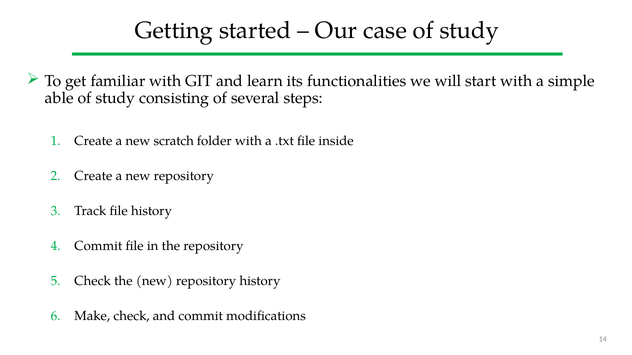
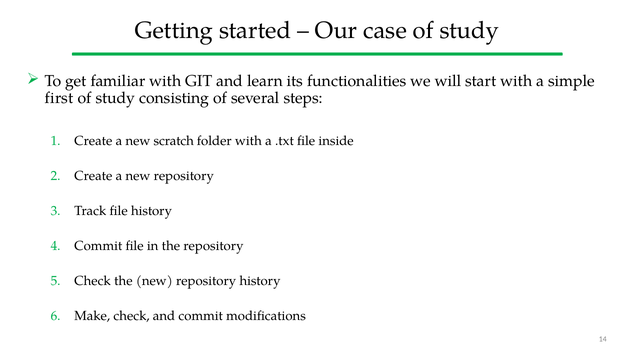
able: able -> first (59, 98)
